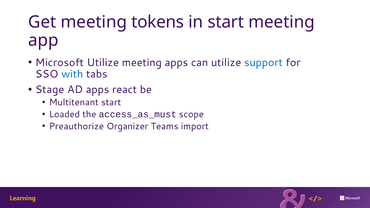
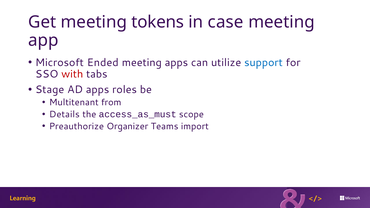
in start: start -> case (226, 22)
Microsoft Utilize: Utilize -> Ended (103, 63)
with colour: blue -> red (72, 74)
react: react -> roles (125, 90)
Multitenant start: start -> from (111, 102)
Loaded: Loaded -> Details (64, 114)
